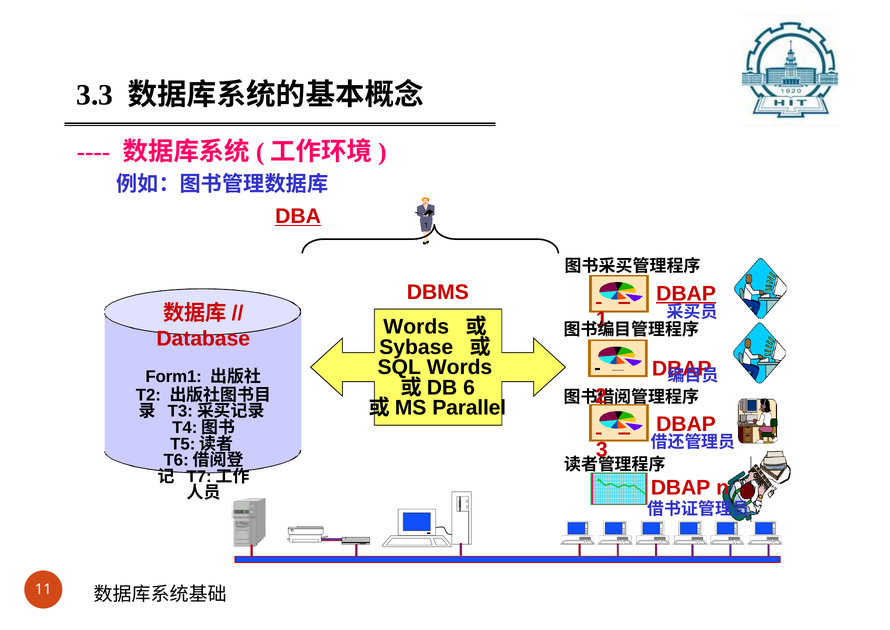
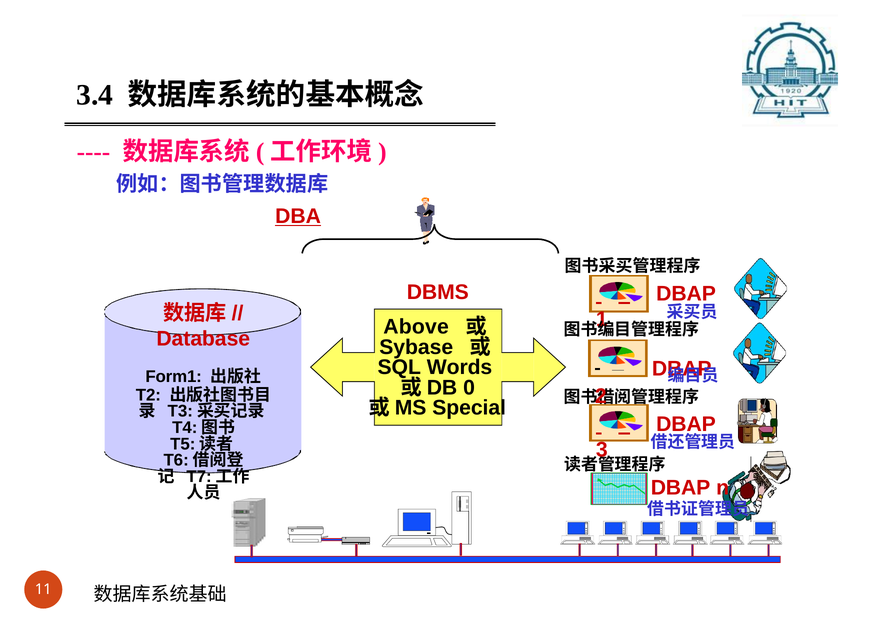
3.3: 3.3 -> 3.4 (95, 95)
DBAP underline: present -> none (686, 293)
Words: Words -> Above (416, 327)
6: 6 -> 0 (469, 388)
Parallel: Parallel -> Special (469, 408)
